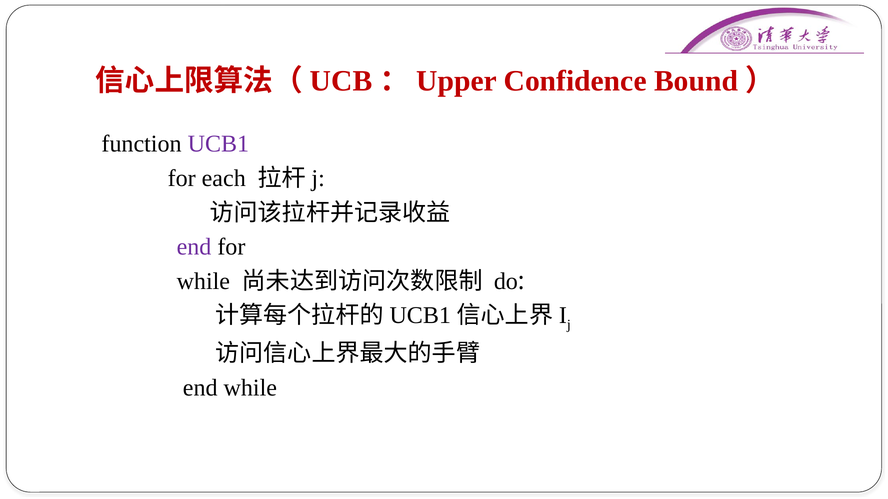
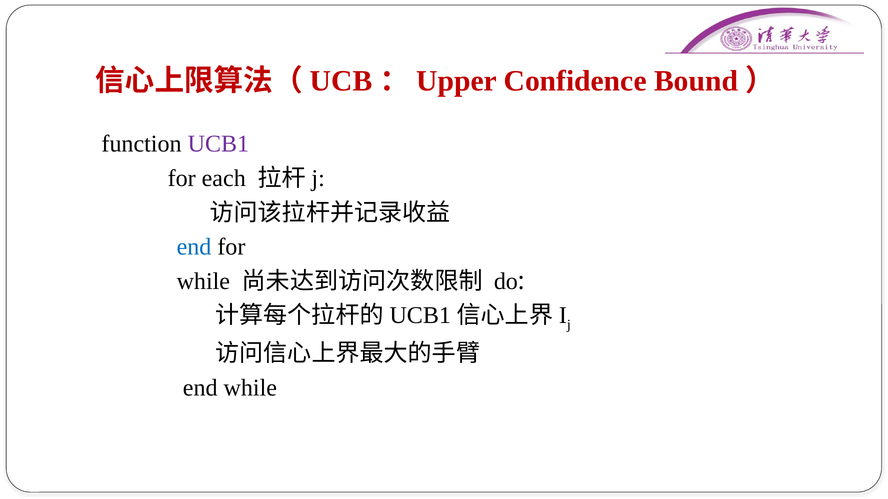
end colour: purple -> blue (194, 247)
